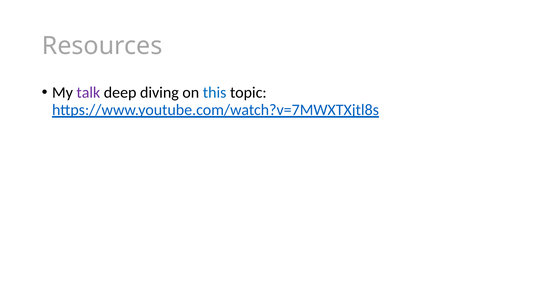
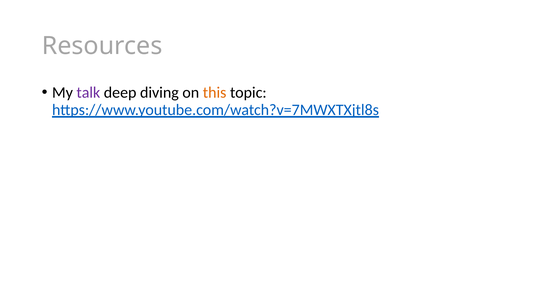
this colour: blue -> orange (215, 93)
